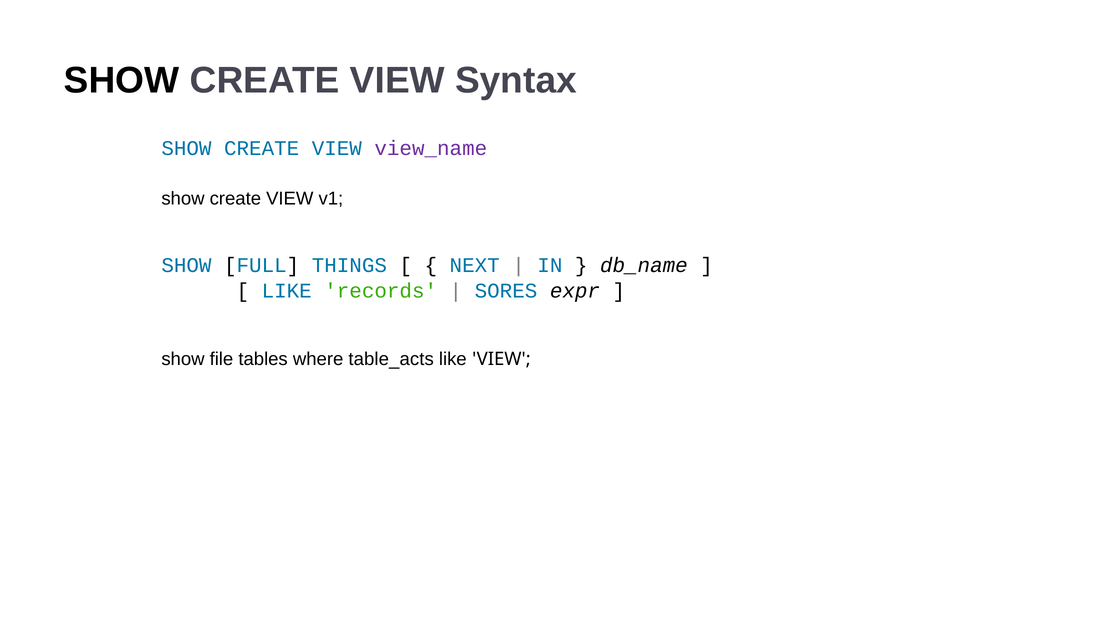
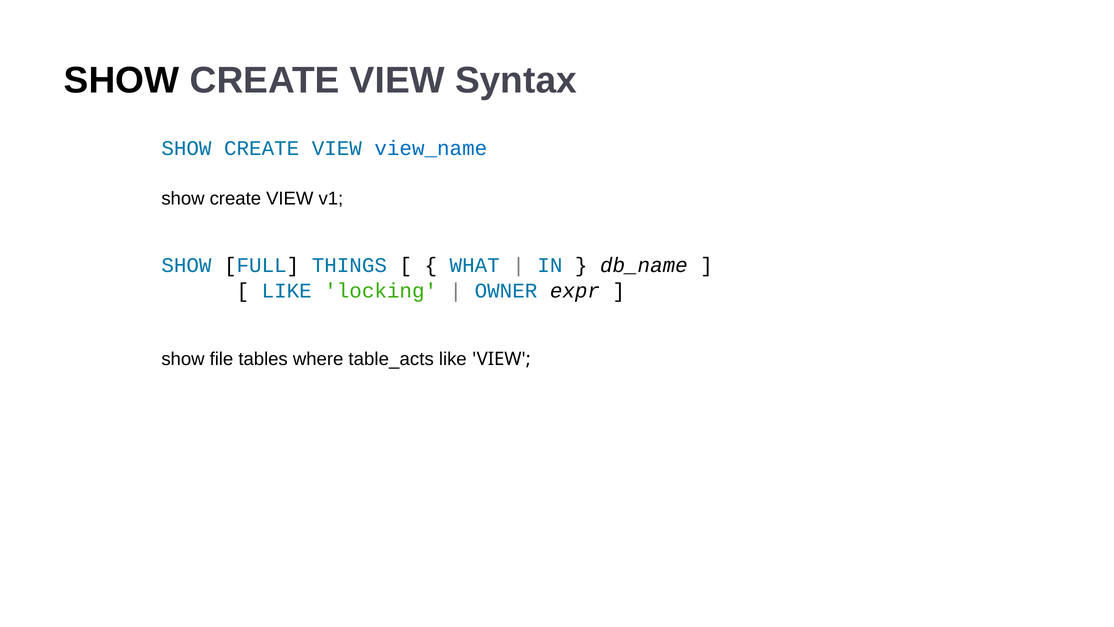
view_name colour: purple -> blue (431, 148)
NEXT: NEXT -> WHAT (475, 265)
records: records -> locking (381, 290)
SORES: SORES -> OWNER (506, 290)
